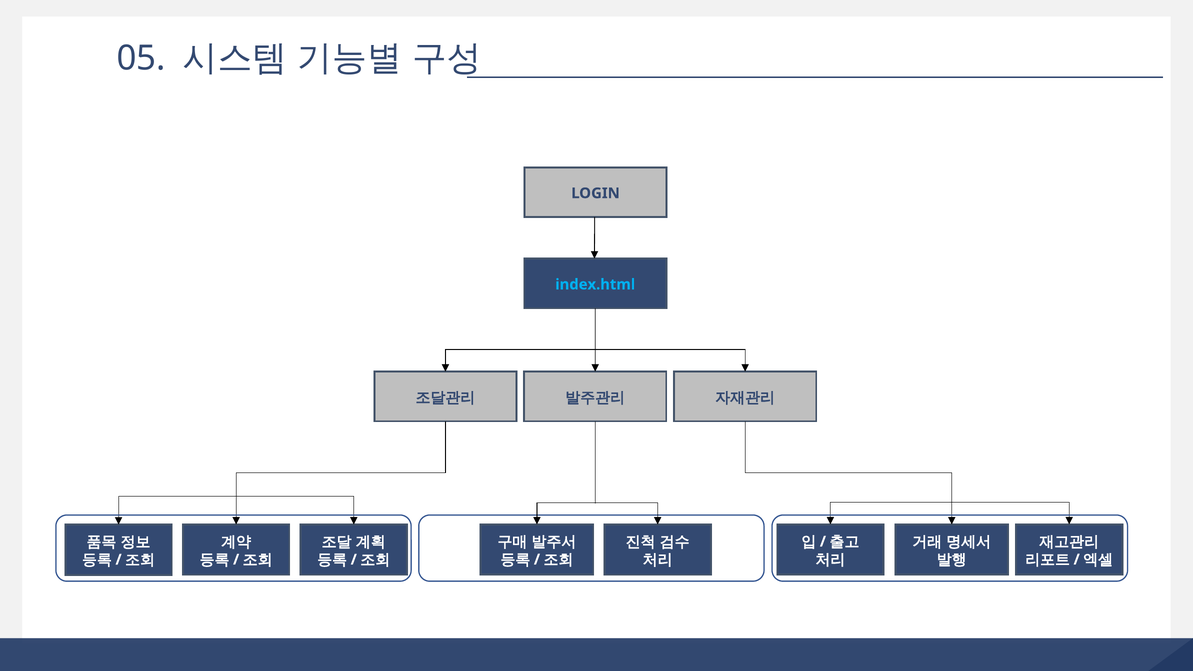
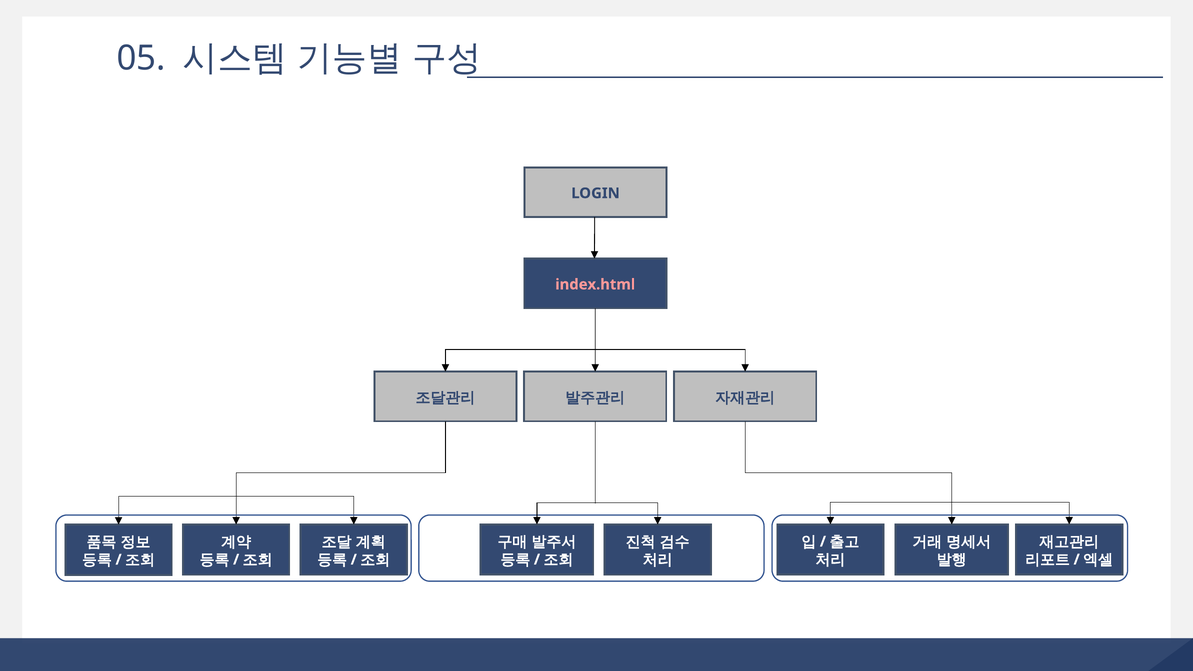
index.html colour: light blue -> pink (595, 284)
